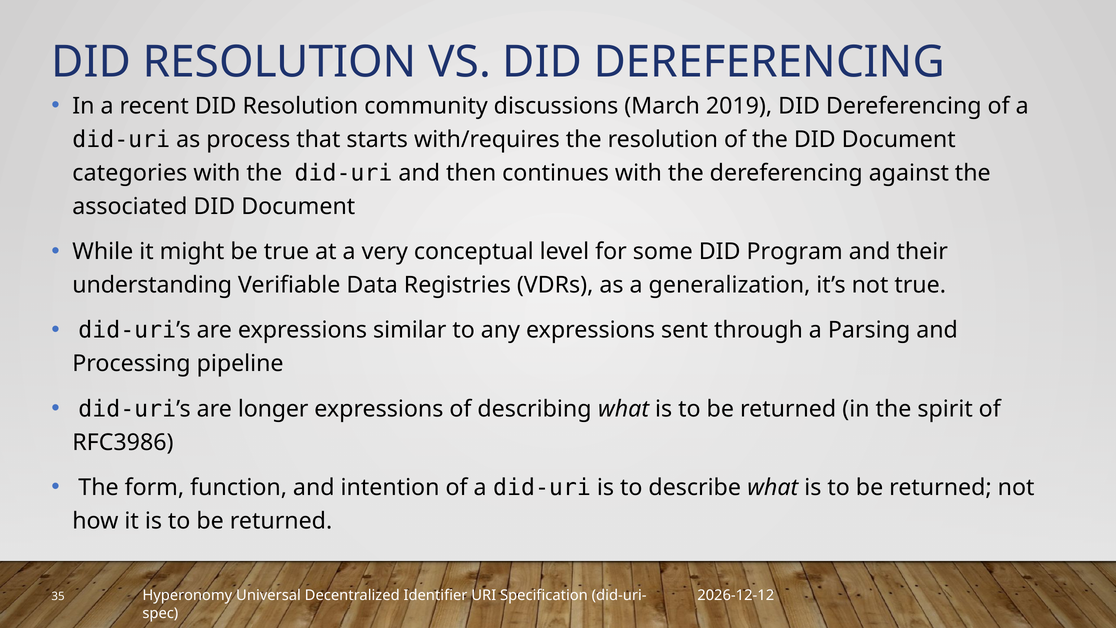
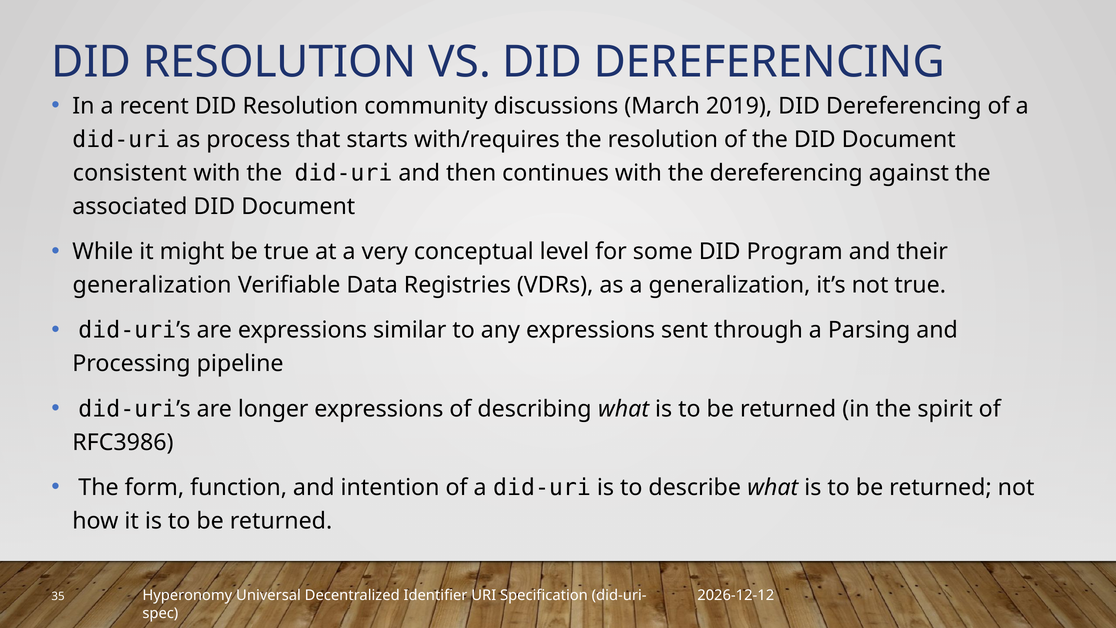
categories: categories -> consistent (130, 173)
understanding: understanding -> generalization (152, 285)
